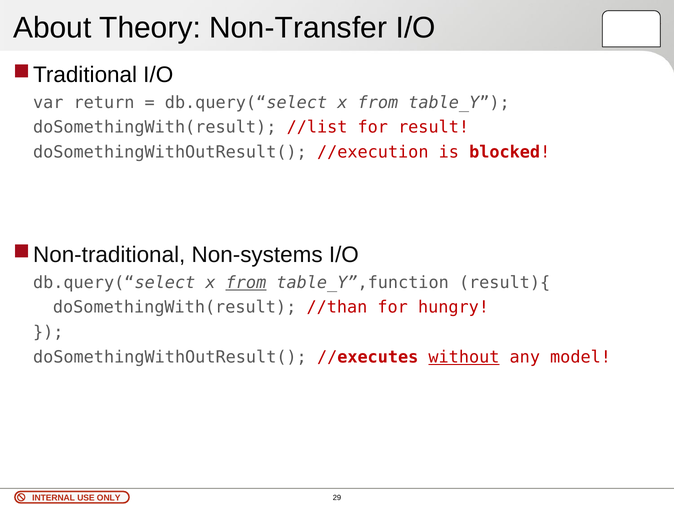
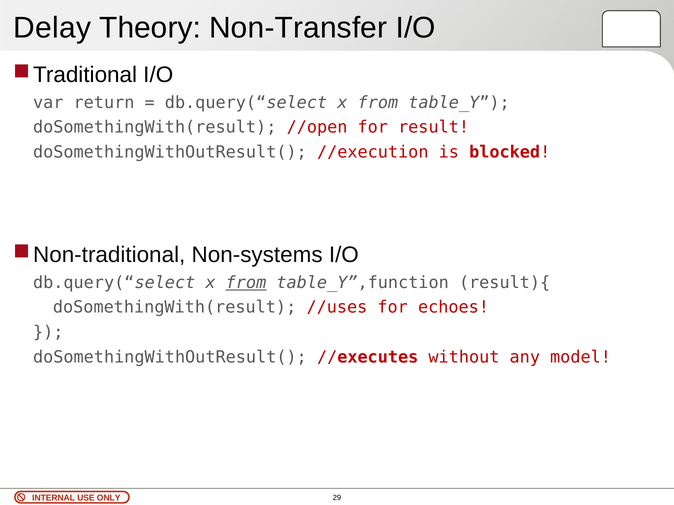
About: About -> Delay (52, 28)
//list: //list -> //open (317, 128)
//than: //than -> //uses (337, 308)
hungry: hungry -> echoes (454, 308)
without underline: present -> none (464, 357)
